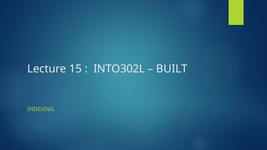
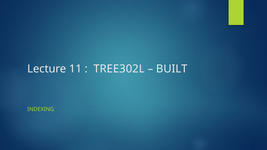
15: 15 -> 11 (75, 69)
INTO302L: INTO302L -> TREE302L (119, 69)
